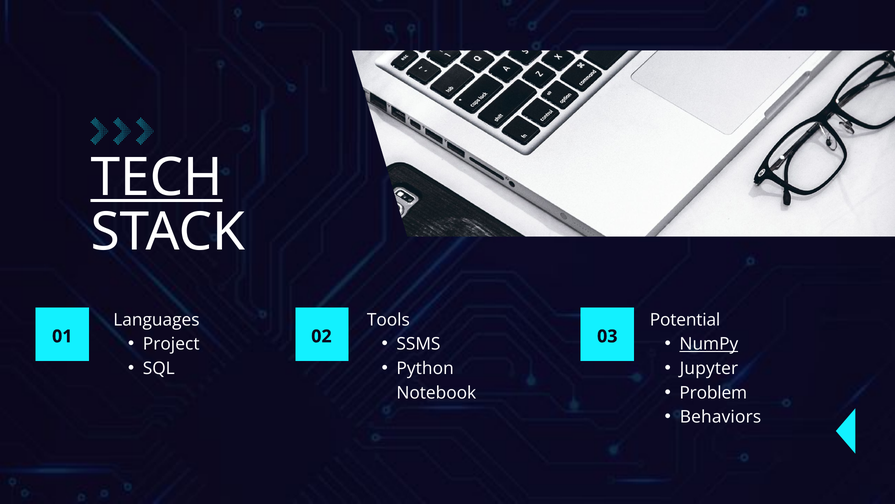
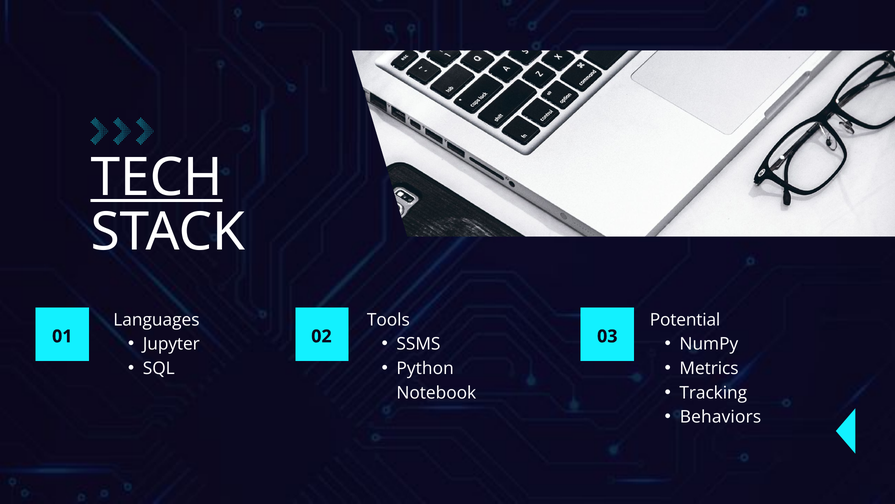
Project: Project -> Jupyter (171, 344)
NumPy underline: present -> none (709, 344)
Jupyter: Jupyter -> Metrics (709, 368)
Problem: Problem -> Tracking (713, 392)
